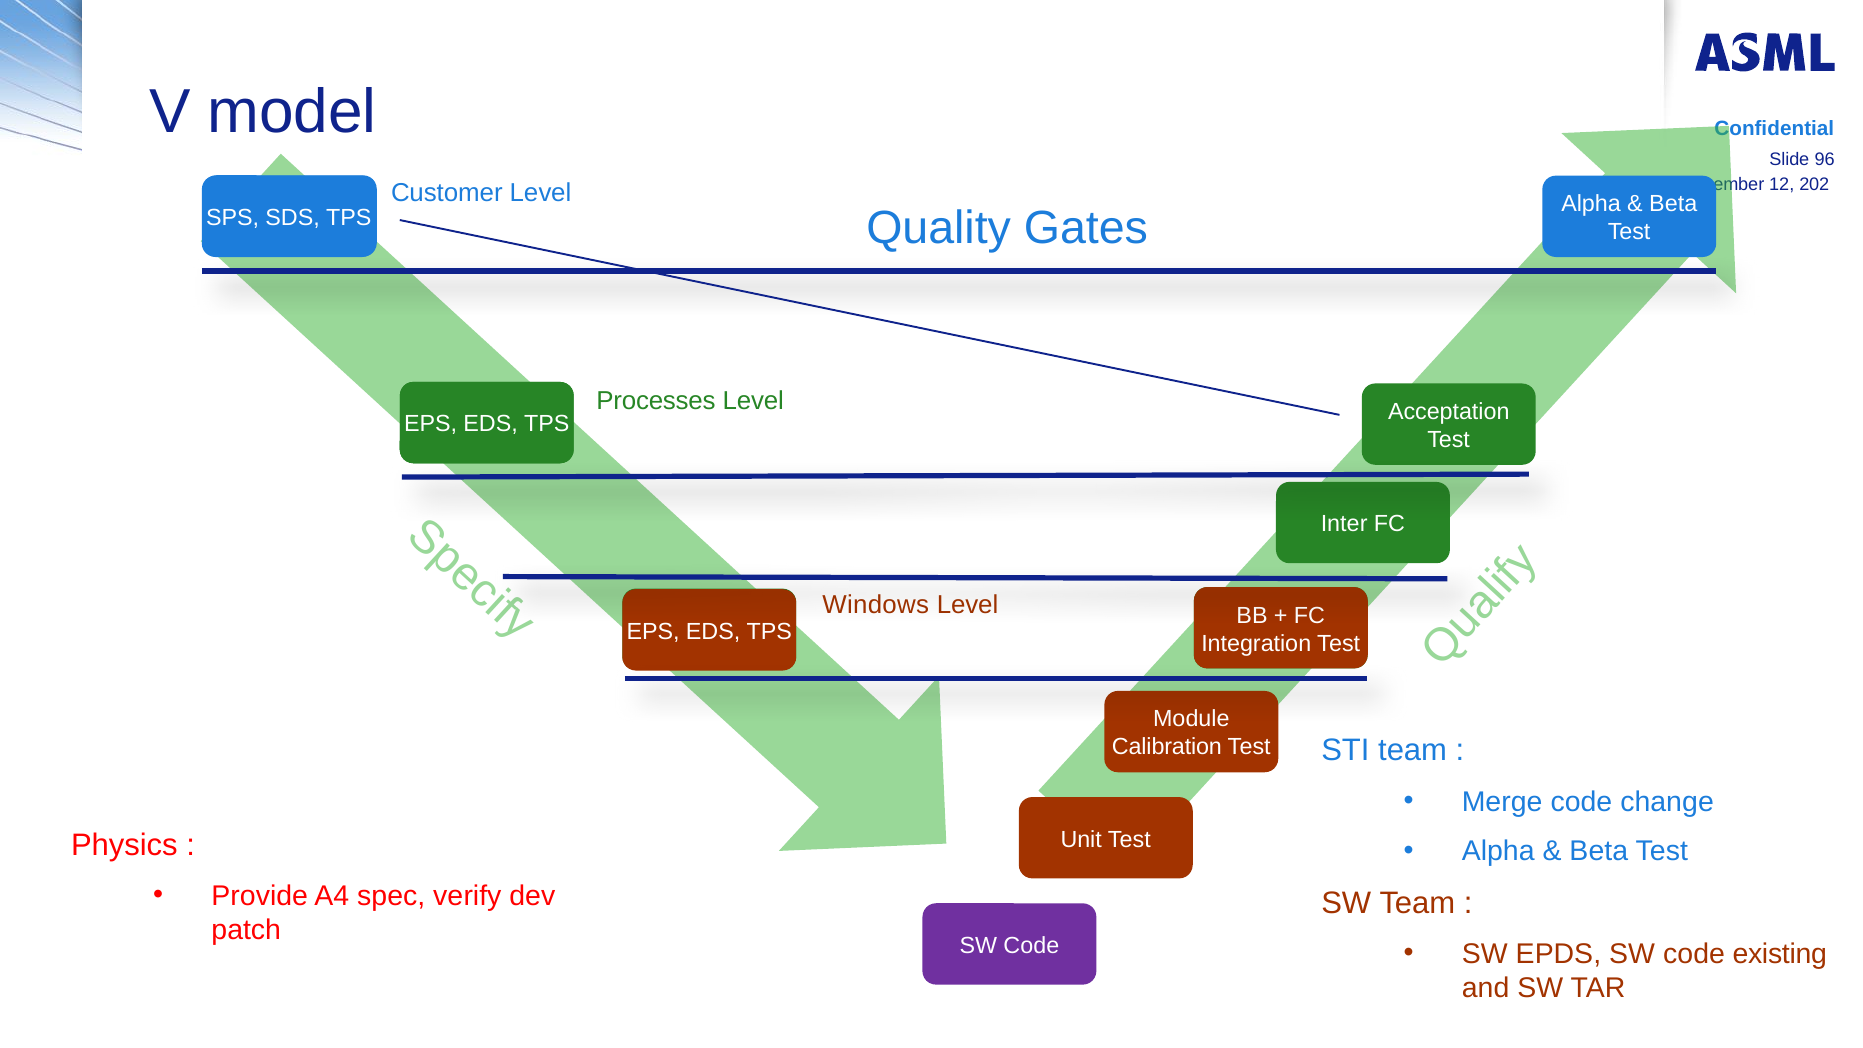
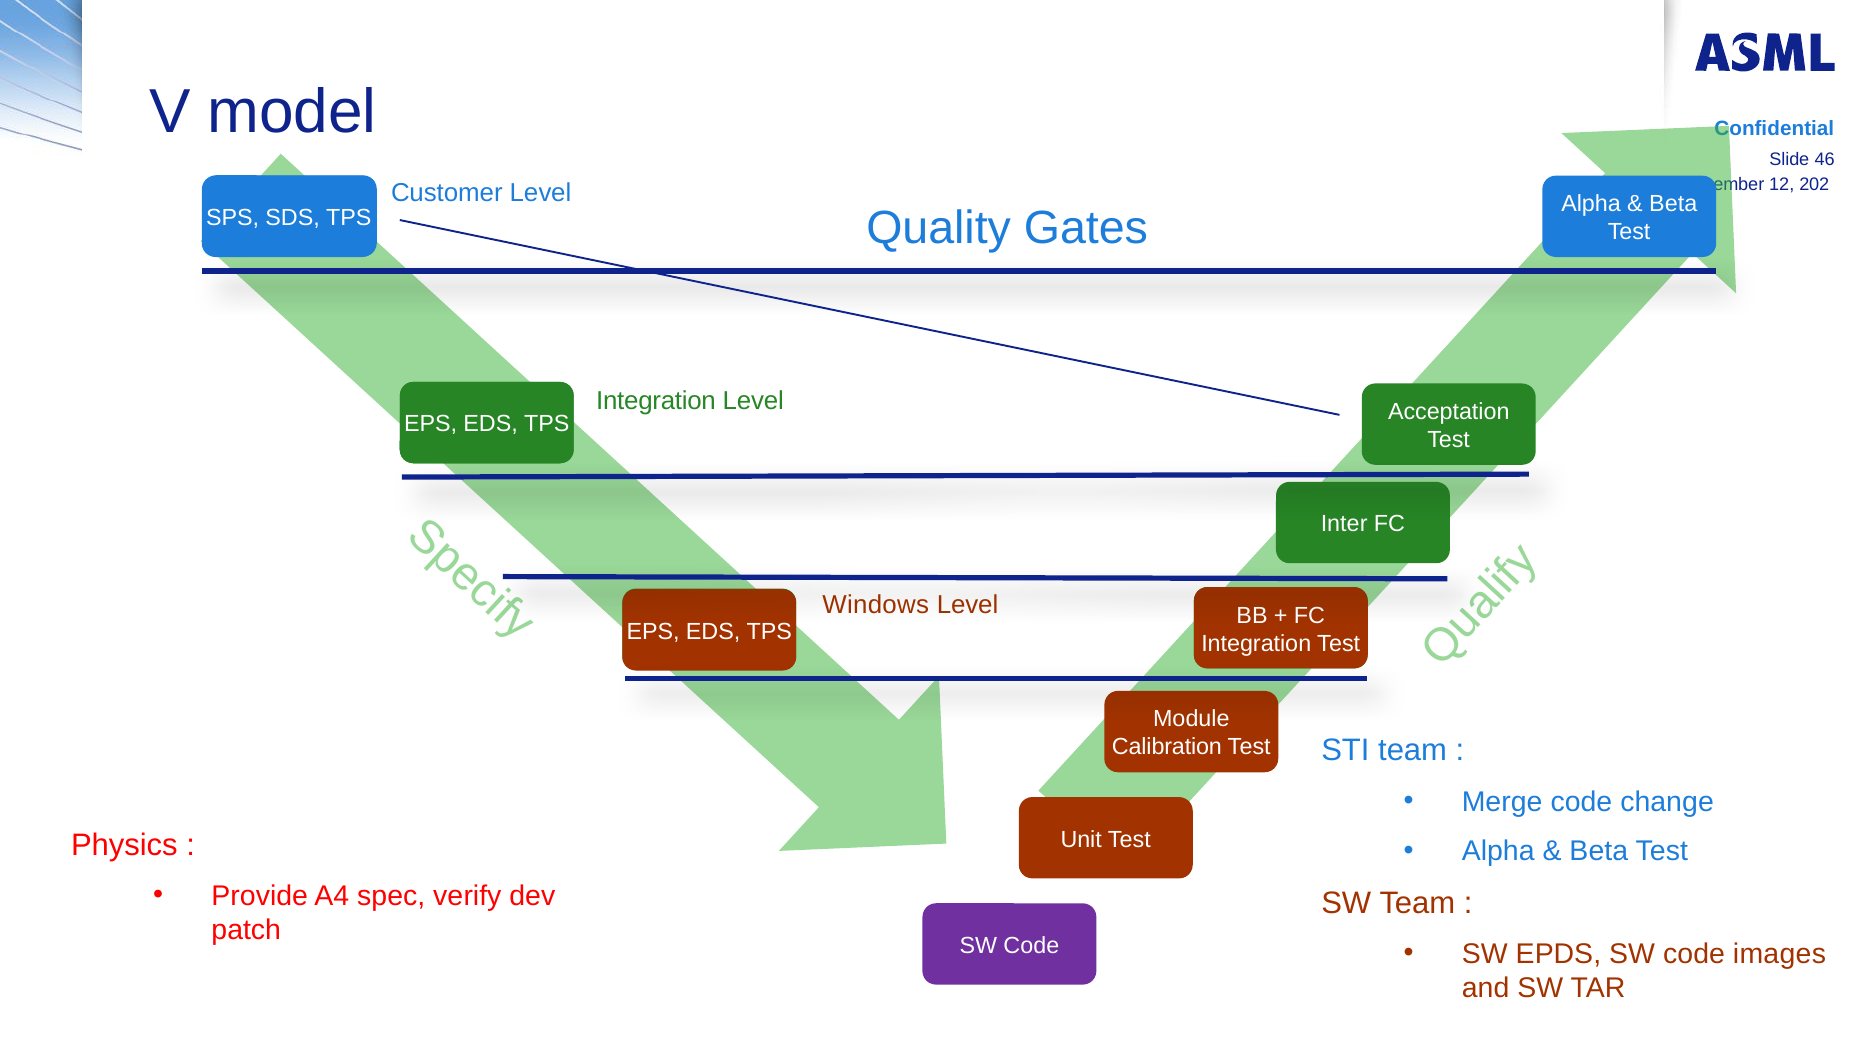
96: 96 -> 46 (1825, 159)
Processes: Processes -> Integration (656, 401)
existing: existing -> images (1779, 954)
